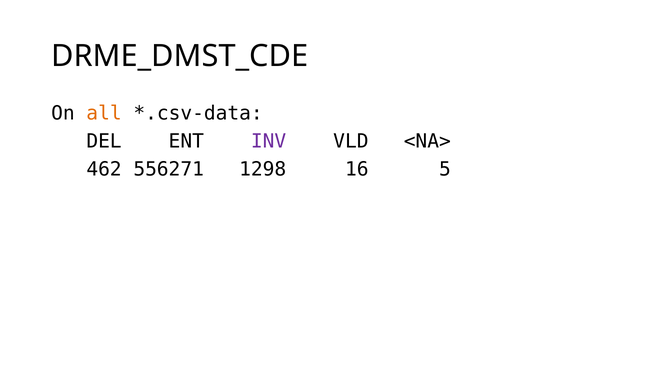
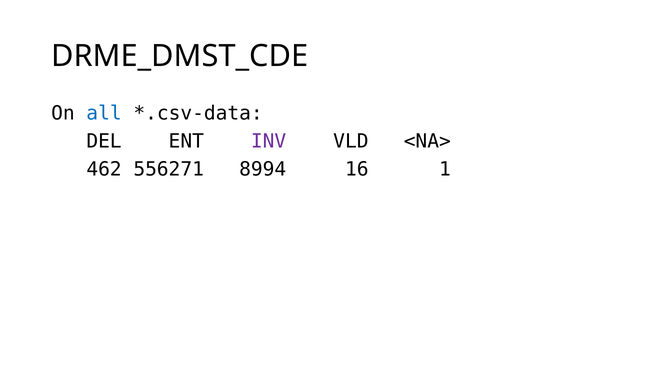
all colour: orange -> blue (104, 113)
1298: 1298 -> 8994 (263, 170)
5: 5 -> 1 (445, 170)
